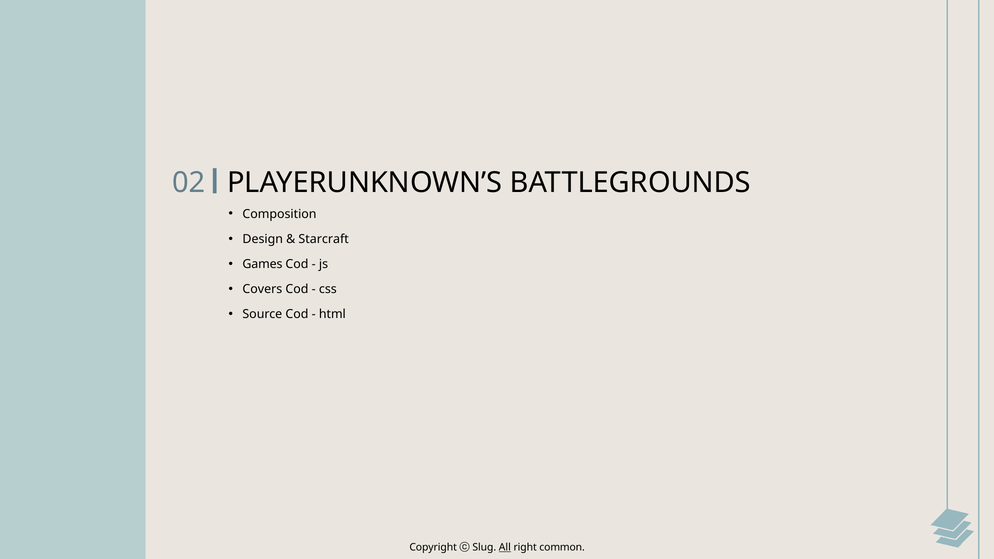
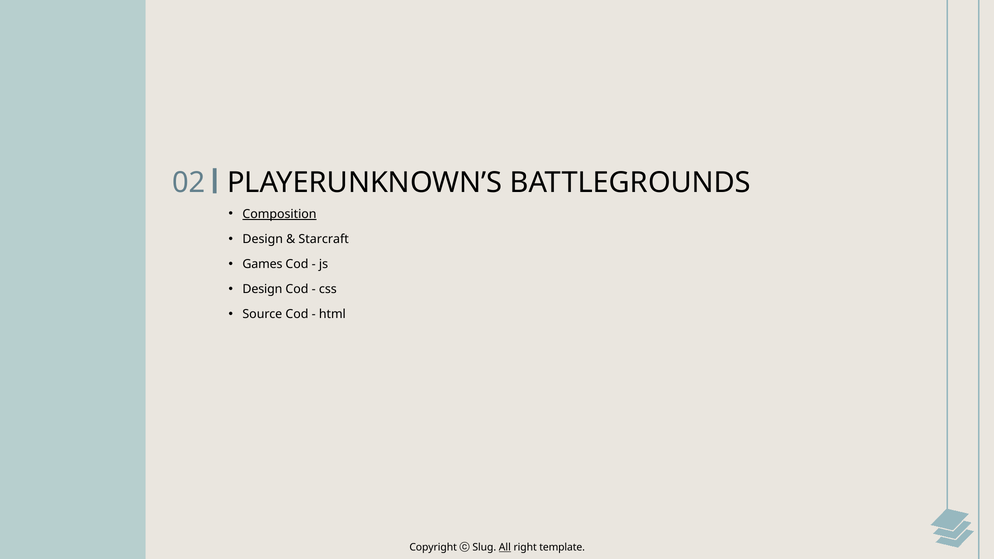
Composition underline: none -> present (280, 214)
Covers: Covers -> Design (262, 289)
common: common -> template (562, 547)
